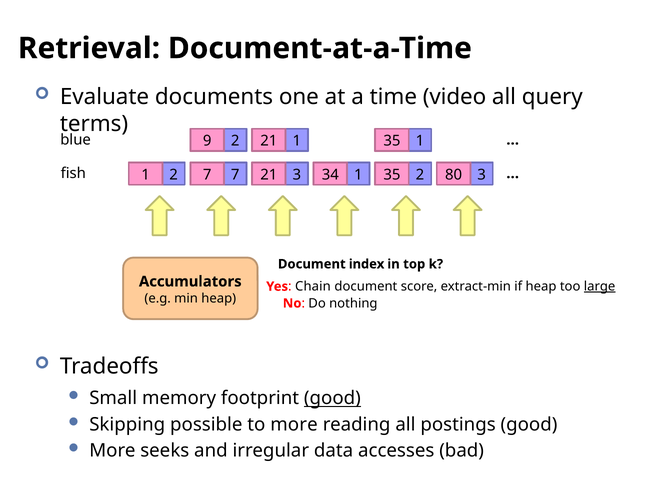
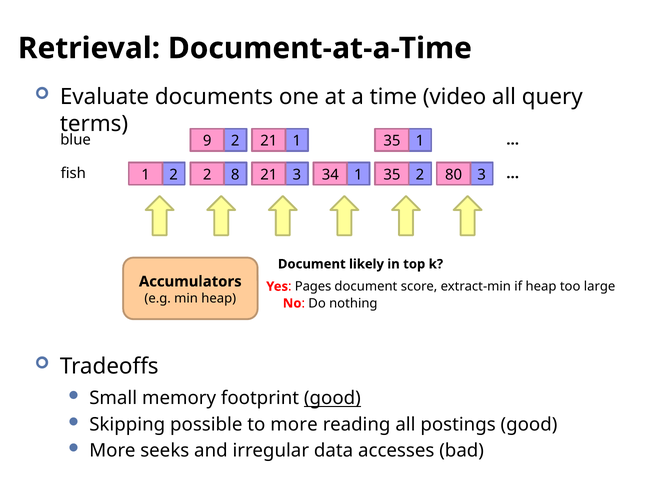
2 7: 7 -> 8 (235, 175)
7: 7 -> 2 (207, 175)
index: index -> likely (366, 264)
Chain: Chain -> Pages (313, 286)
large underline: present -> none (600, 286)
